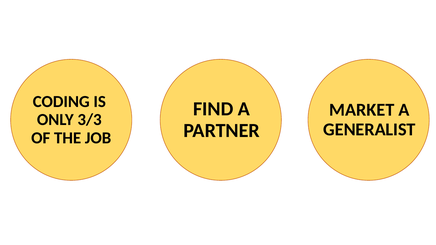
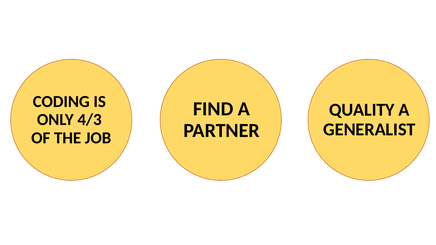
MARKET: MARKET -> QUALITY (362, 110)
3/3: 3/3 -> 4/3 (90, 120)
